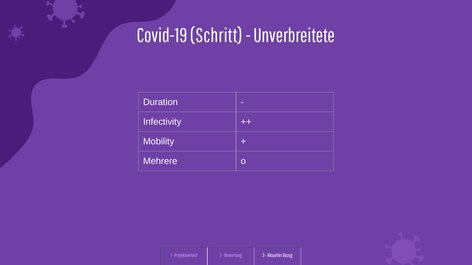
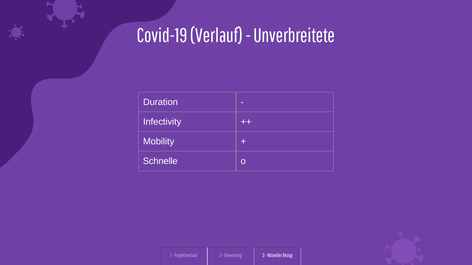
Schritt: Schritt -> Verlauf (217, 36)
Mehrere: Mehrere -> Schnelle (160, 161)
